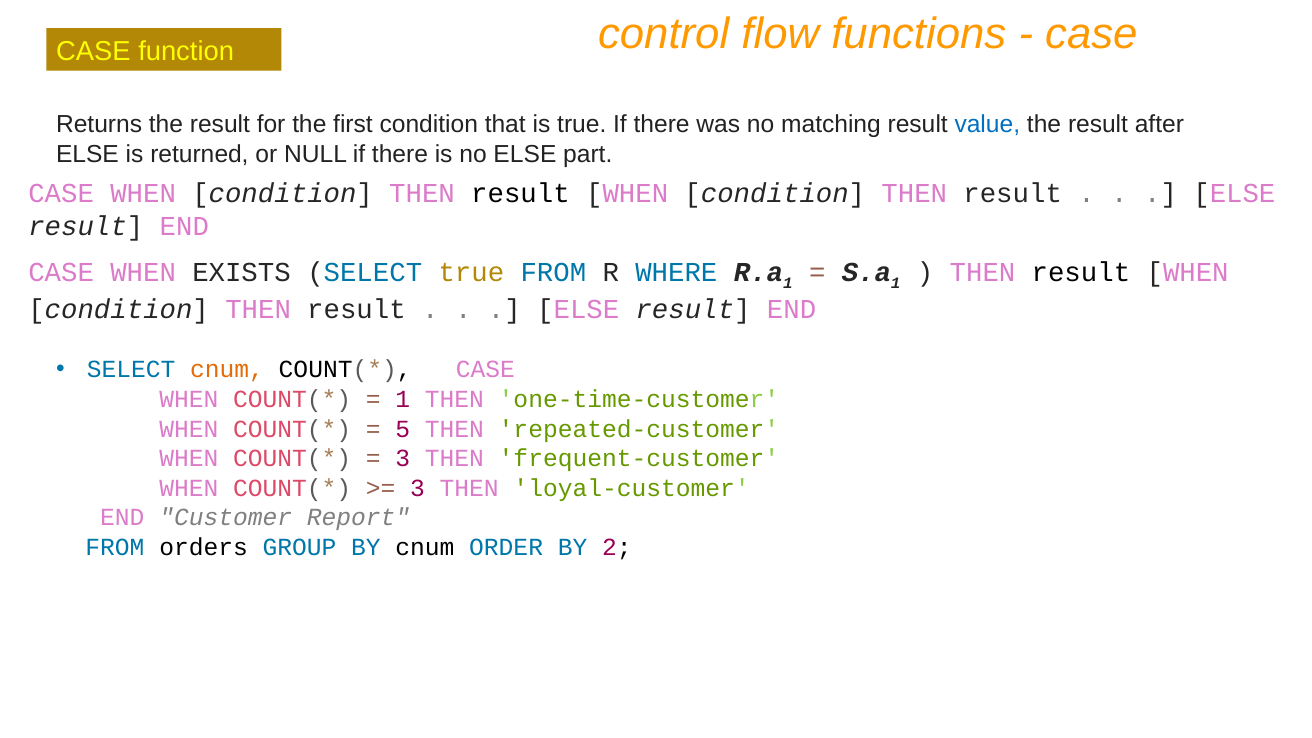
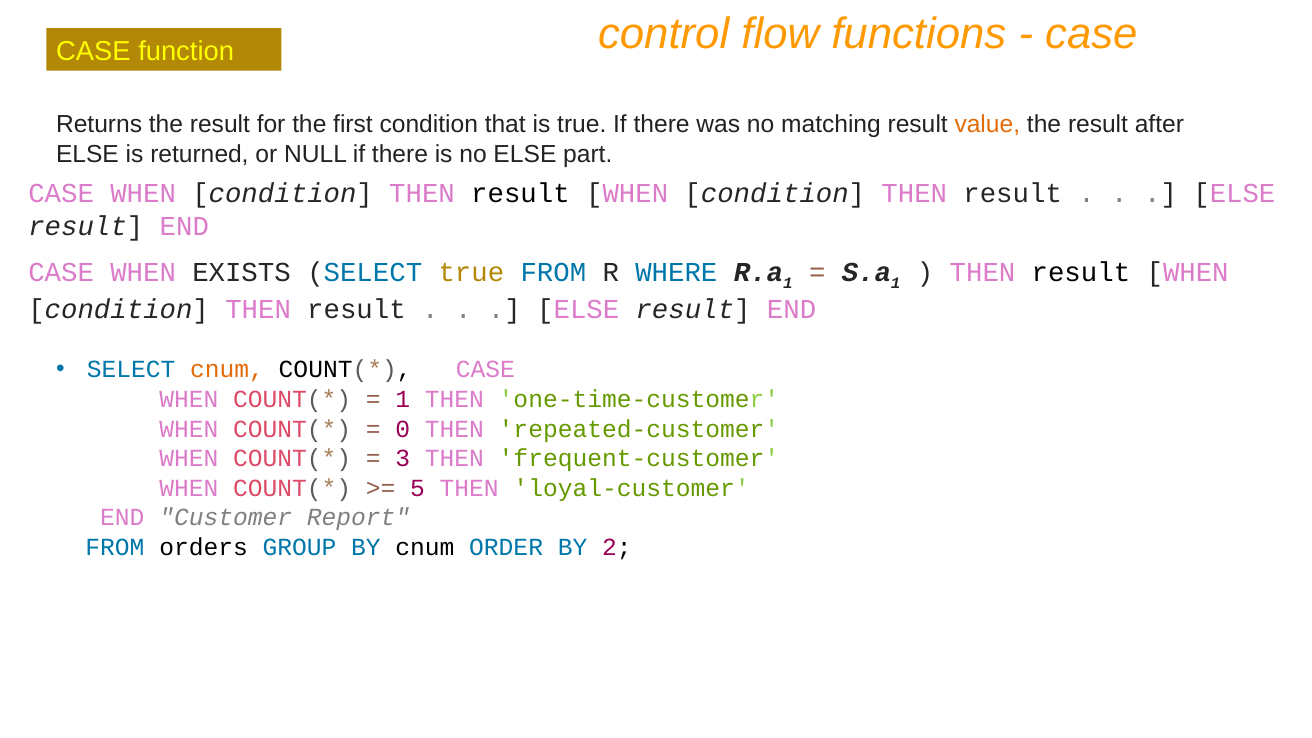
value colour: blue -> orange (987, 125)
5: 5 -> 0 (403, 429)
3: 3 -> 5 (418, 488)
